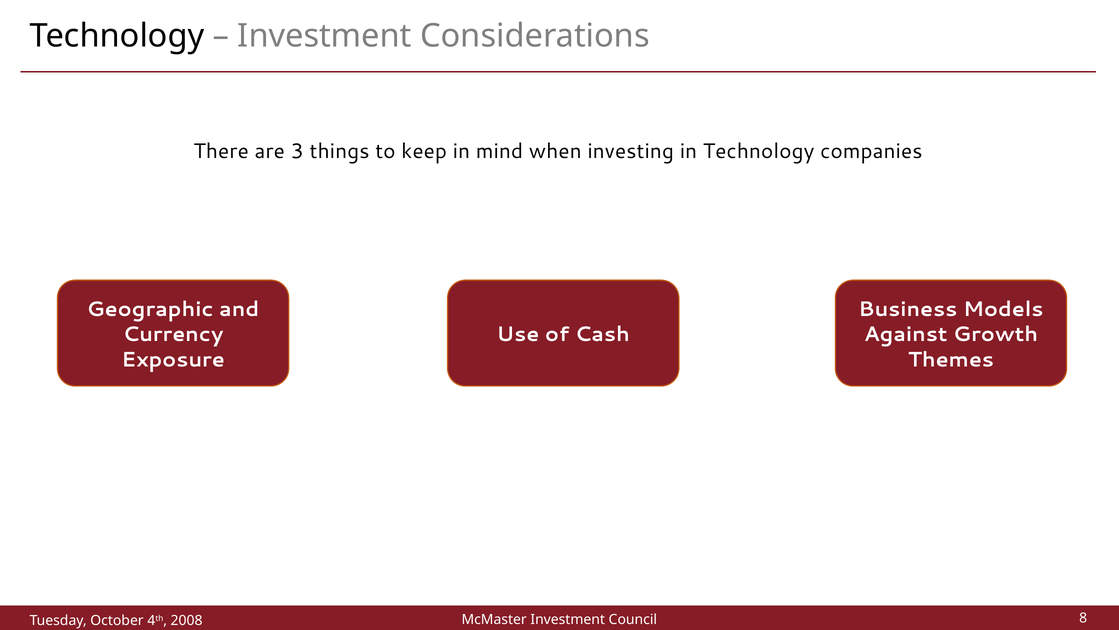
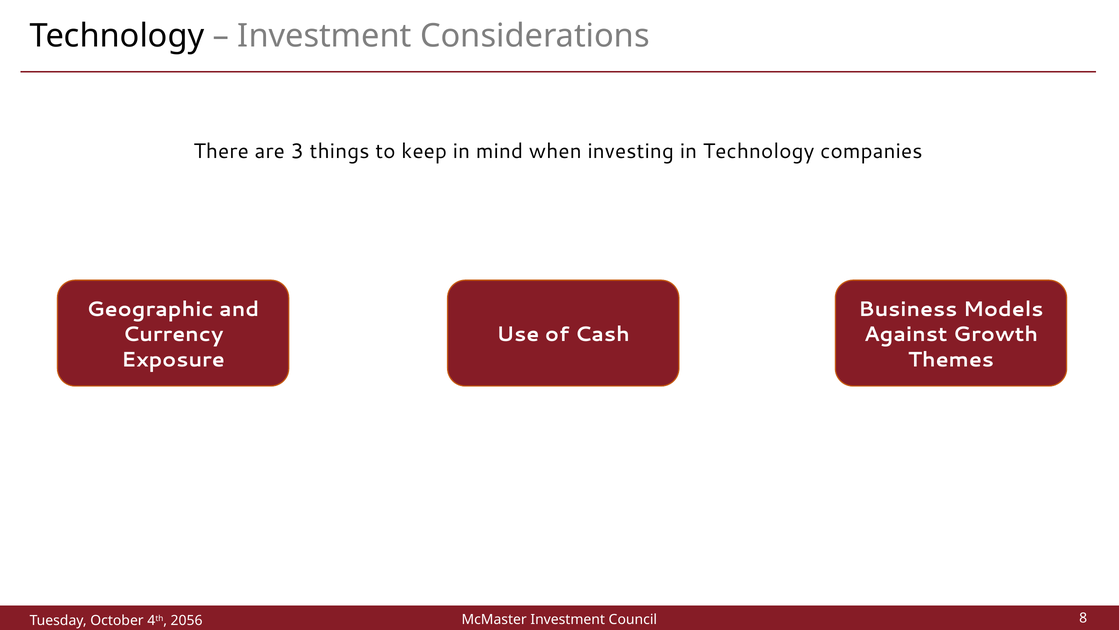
2008: 2008 -> 2056 (187, 620)
